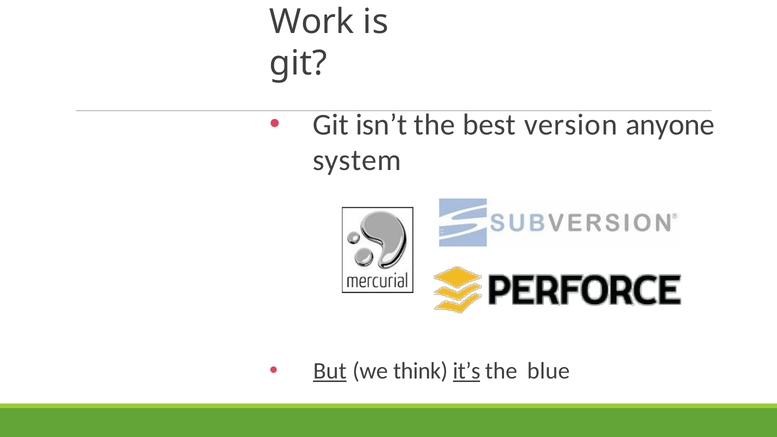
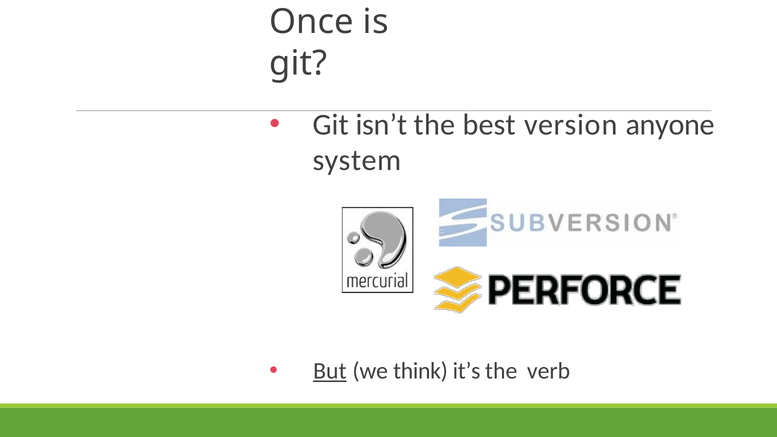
Work: Work -> Once (312, 22)
it’s underline: present -> none (467, 371)
blue: blue -> verb (549, 371)
